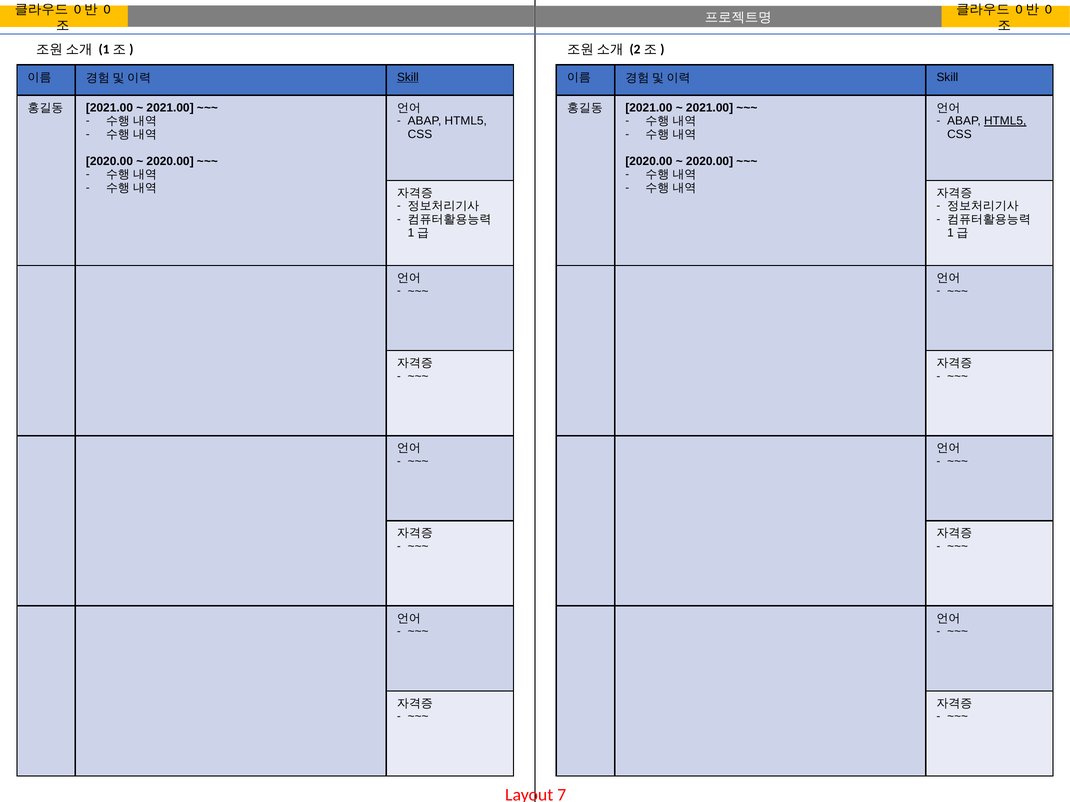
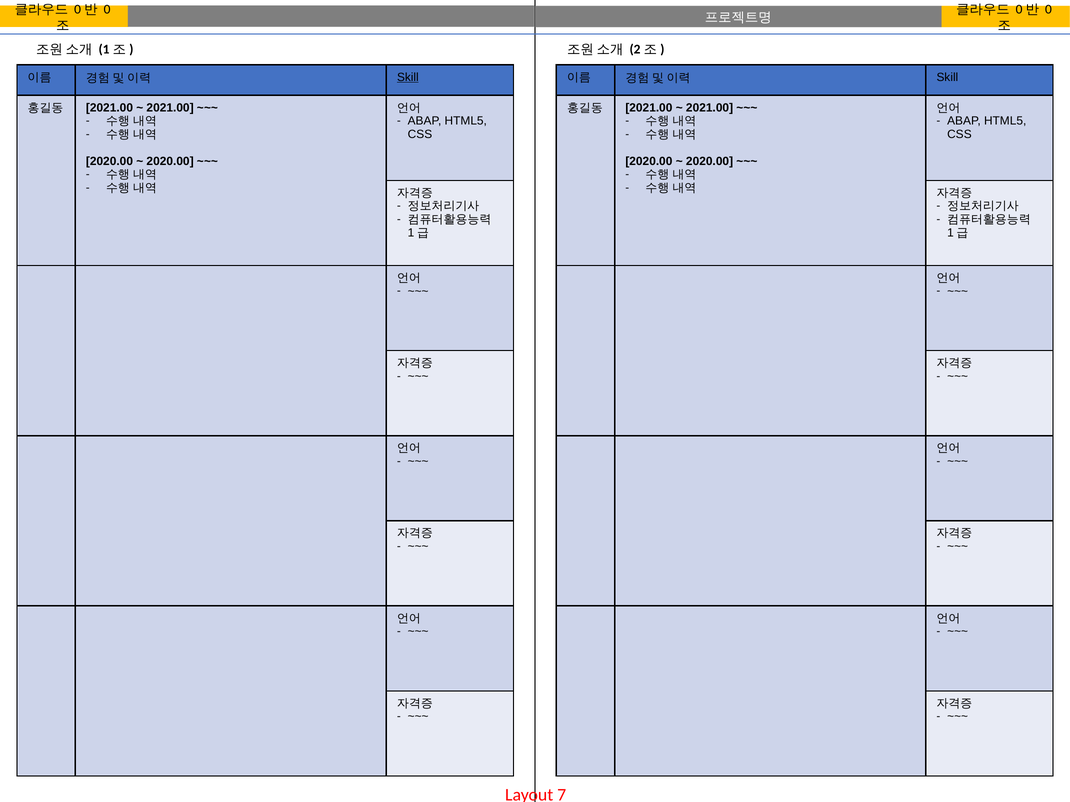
HTML5 underline: present -> none (1005, 121)
